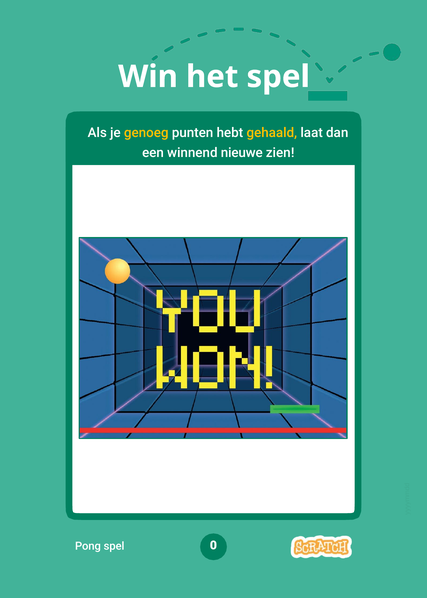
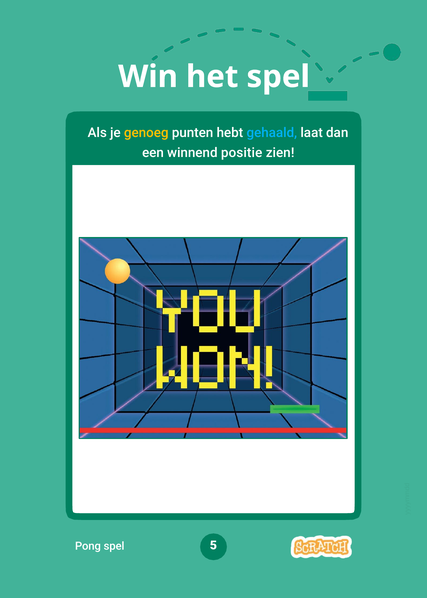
gehaald colour: yellow -> light blue (272, 133)
nieuwe: nieuwe -> positie (242, 153)
0: 0 -> 5 (213, 545)
